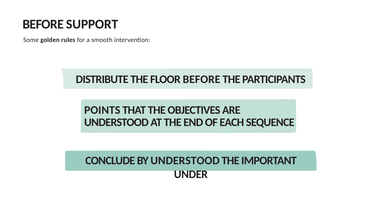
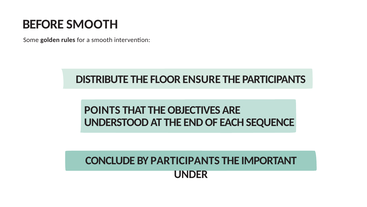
BEFORE SUPPORT: SUPPORT -> SMOOTH (92, 24)
FLOOR BEFORE: BEFORE -> ENSURE (202, 79)
BY UNDERSTOOD: UNDERSTOOD -> PARTICIPANTS (185, 160)
